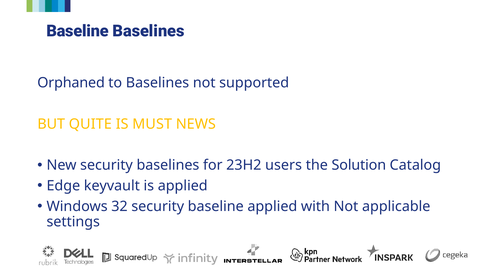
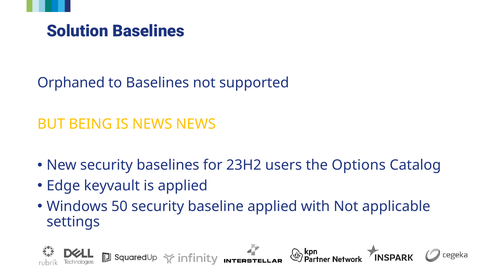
Baseline: Baseline -> Solution (78, 31)
QUITE: QUITE -> BEING (90, 124)
IS MUST: MUST -> NEWS (152, 124)
Solution: Solution -> Options (359, 165)
32: 32 -> 50 (119, 207)
